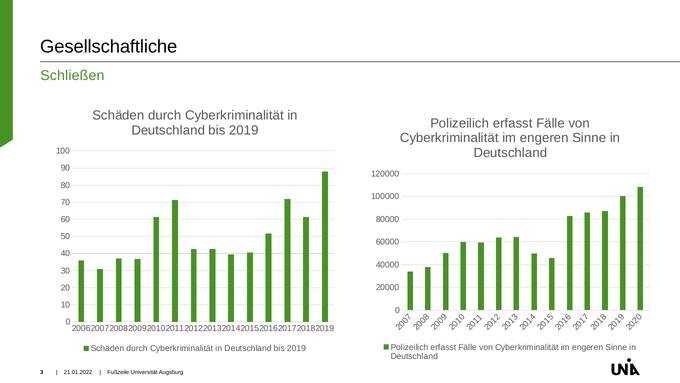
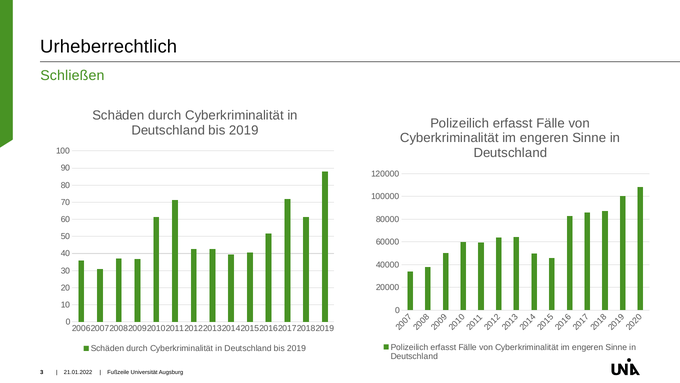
Gesellschaftliche: Gesellschaftliche -> Urheberrechtlich (109, 47)
